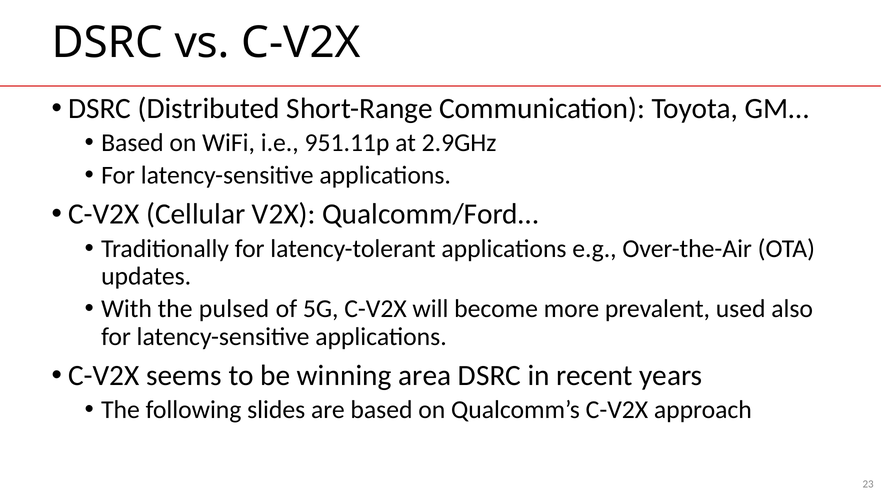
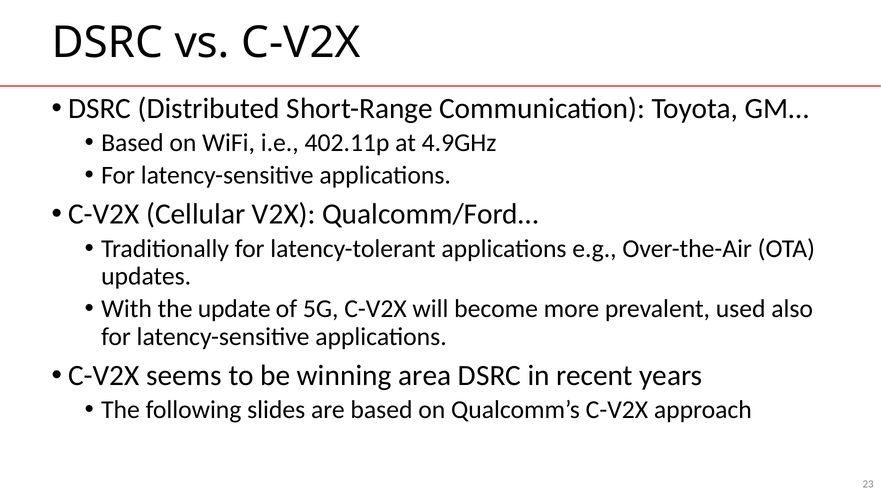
951.11p: 951.11p -> 402.11p (347, 143)
2.9GHz: 2.9GHz -> 4.9GHz (459, 143)
pulsed: pulsed -> update (234, 308)
